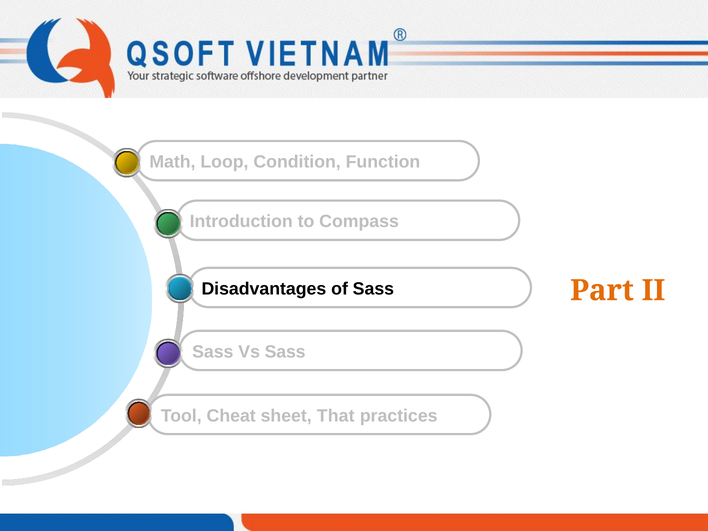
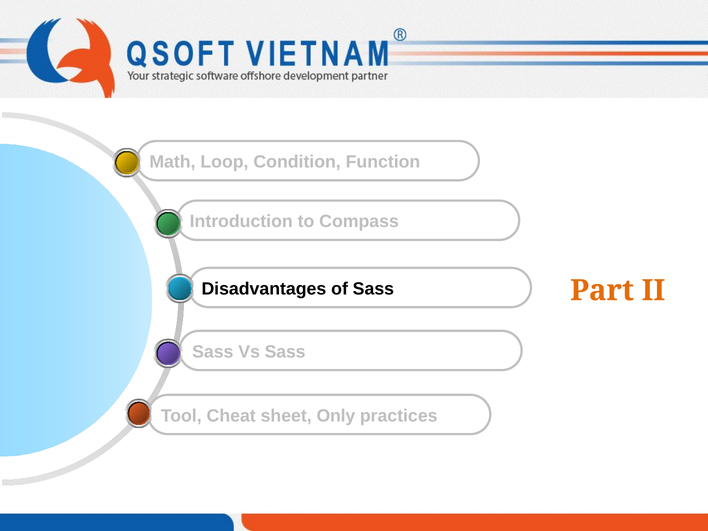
That: That -> Only (336, 416)
